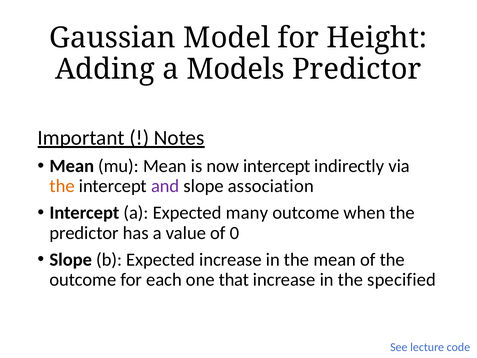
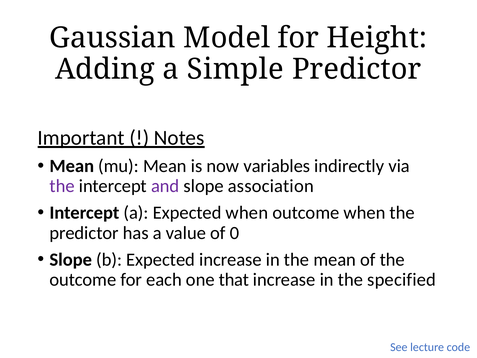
Models: Models -> Simple (235, 69)
now intercept: intercept -> variables (277, 166)
the colour: orange -> purple (62, 186)
Expected many: many -> when (247, 213)
